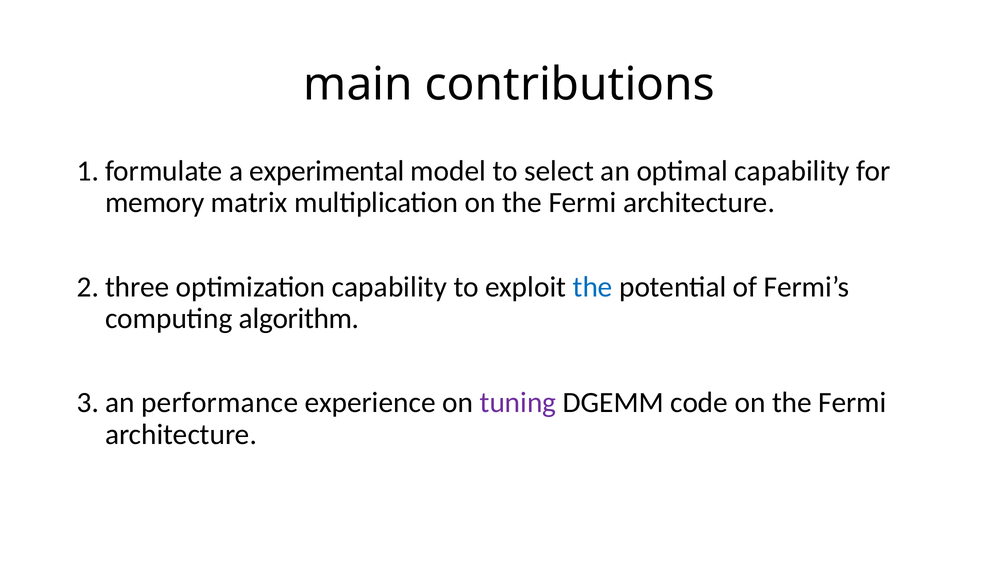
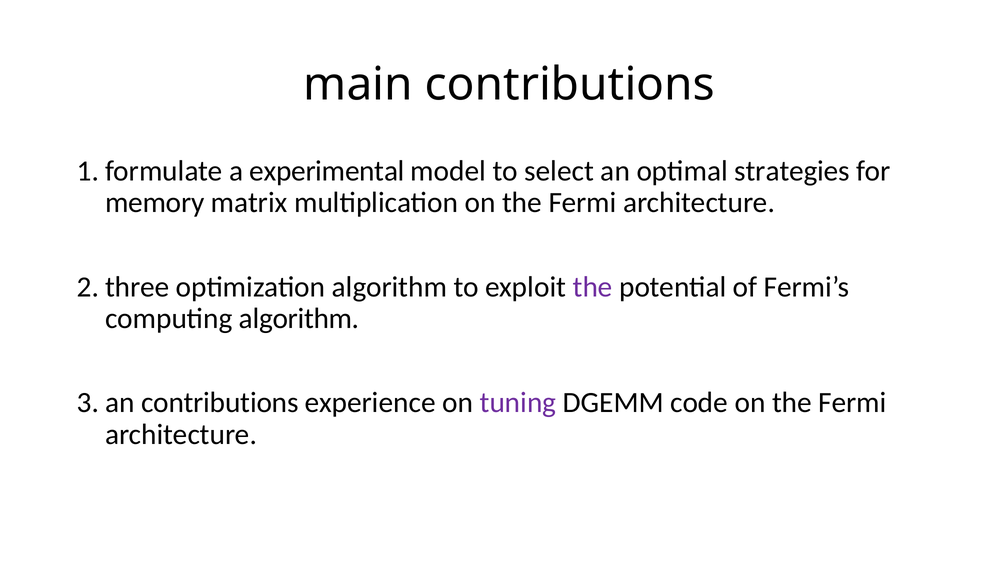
optimal capability: capability -> strategies (792, 171)
optimization capability: capability -> algorithm (389, 287)
the colour: blue -> purple (593, 287)
performance: performance -> contributions (220, 403)
